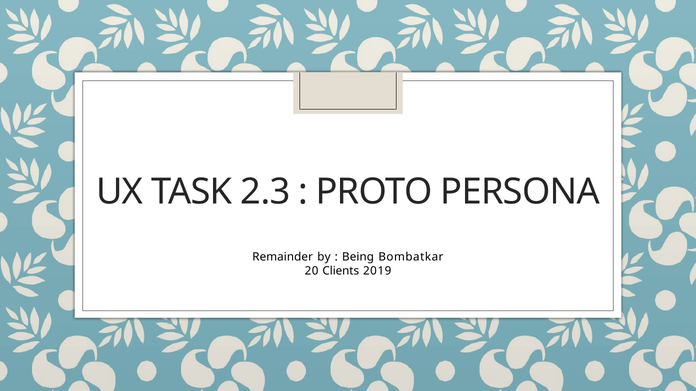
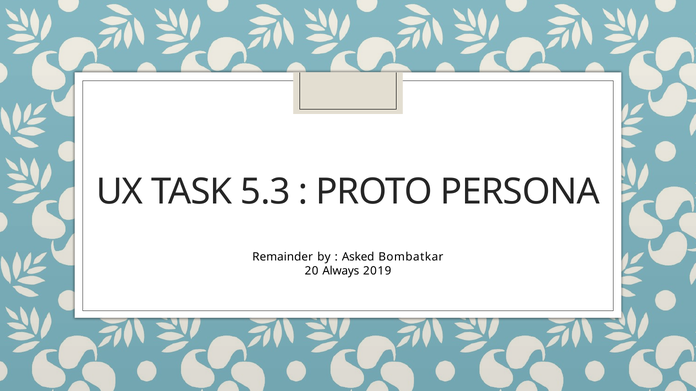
2.3: 2.3 -> 5.3 (265, 192)
Being: Being -> Asked (358, 257)
Clients: Clients -> Always (341, 271)
